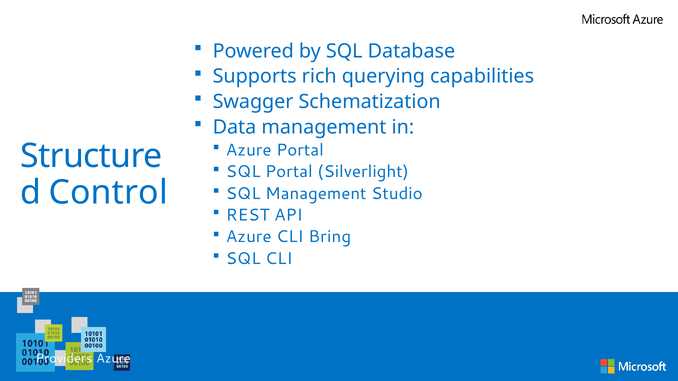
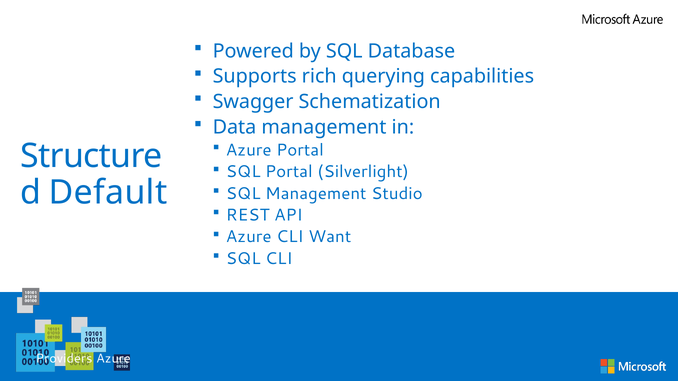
Control: Control -> Default (108, 193)
Bring: Bring -> Want (330, 237)
